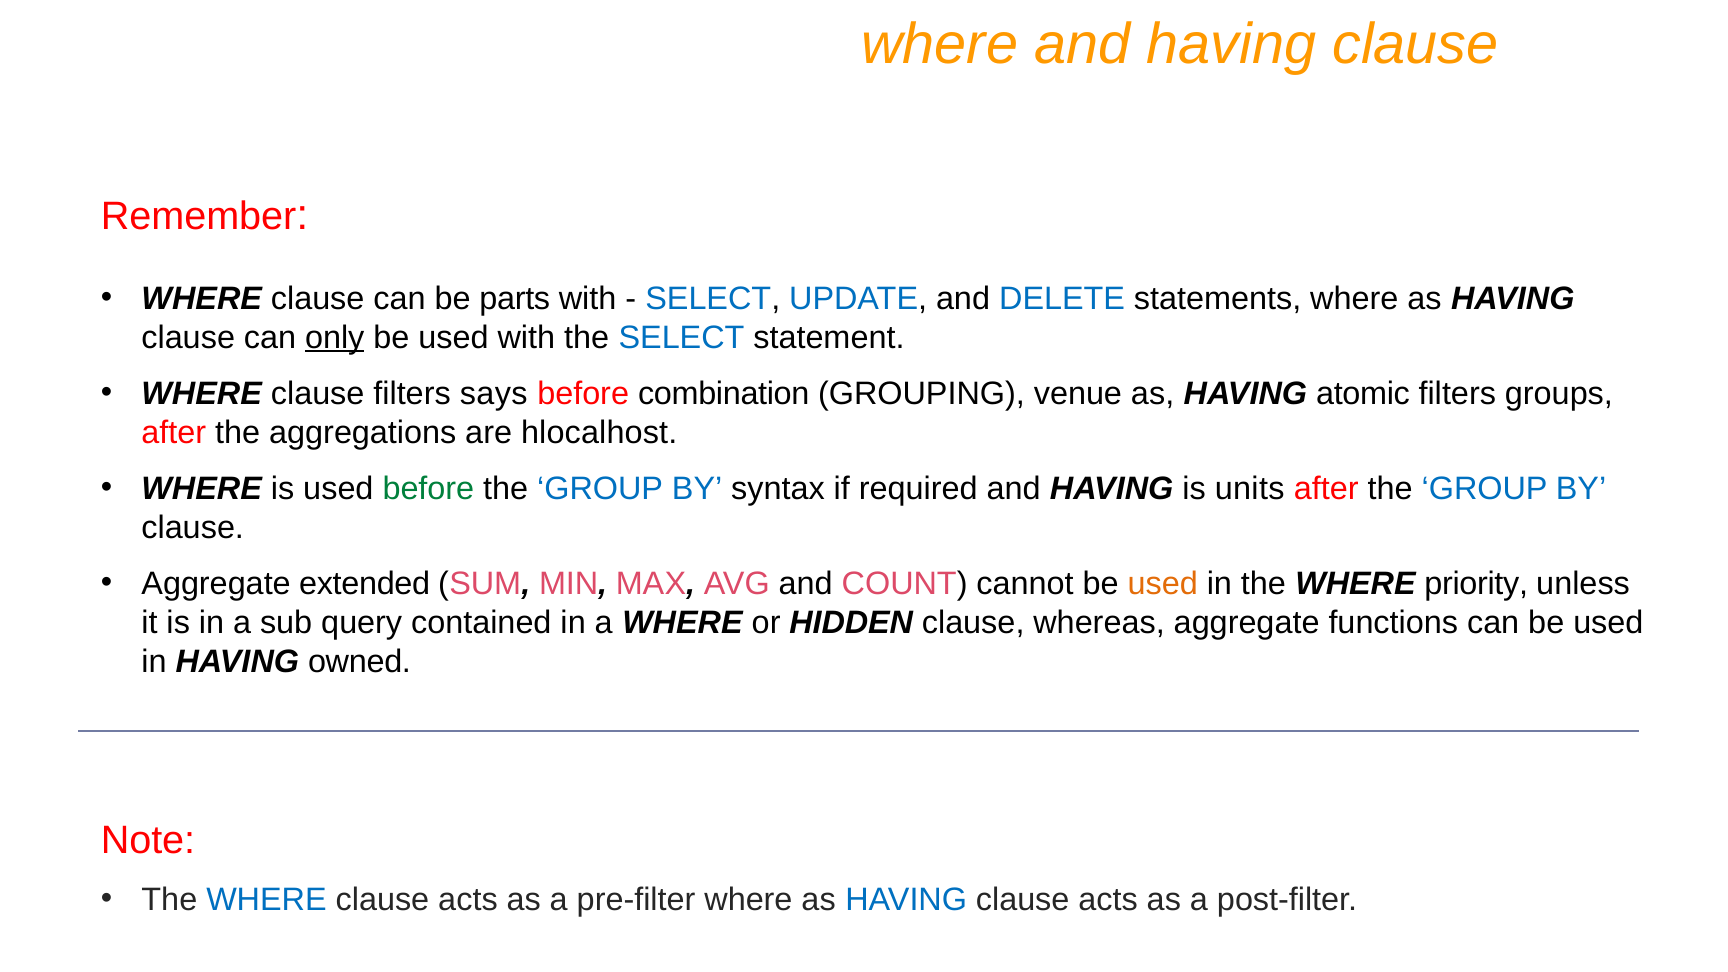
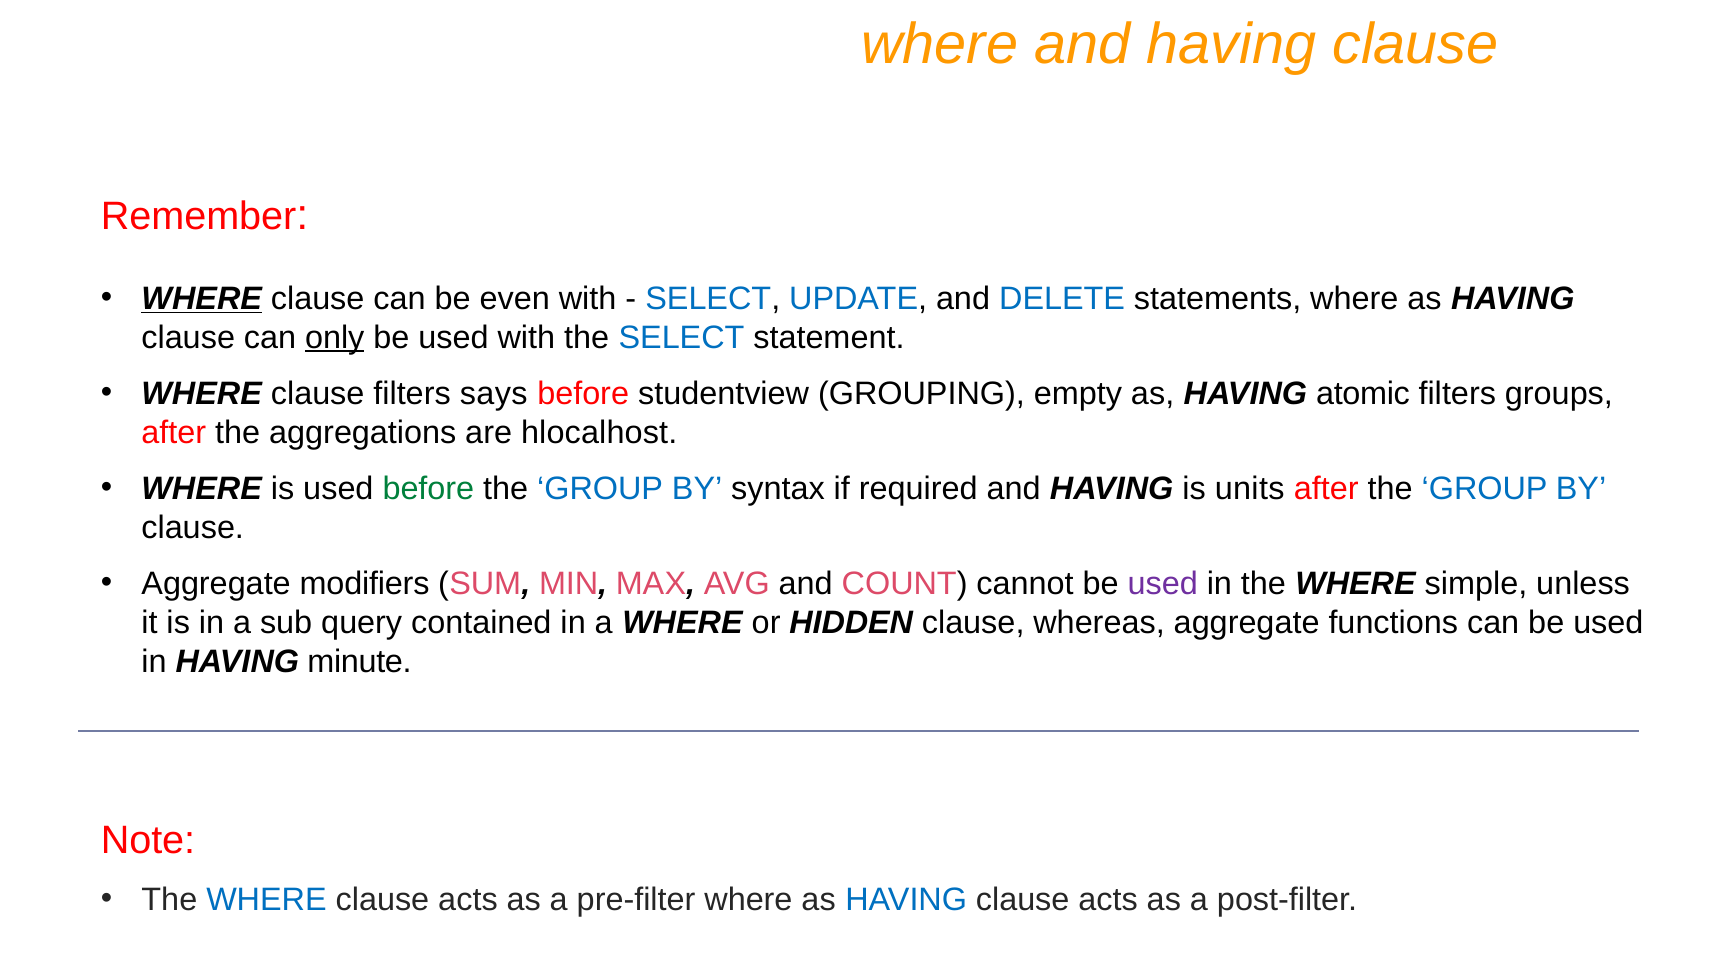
WHERE underline: none -> present (202, 299)
parts: parts -> even (515, 299)
combination: combination -> studentview (724, 394)
venue: venue -> empty (1078, 394)
extended: extended -> modifiers (365, 584)
used colour: orange -> purple (1163, 584)
priority: priority -> simple (1476, 584)
owned: owned -> minute (360, 661)
